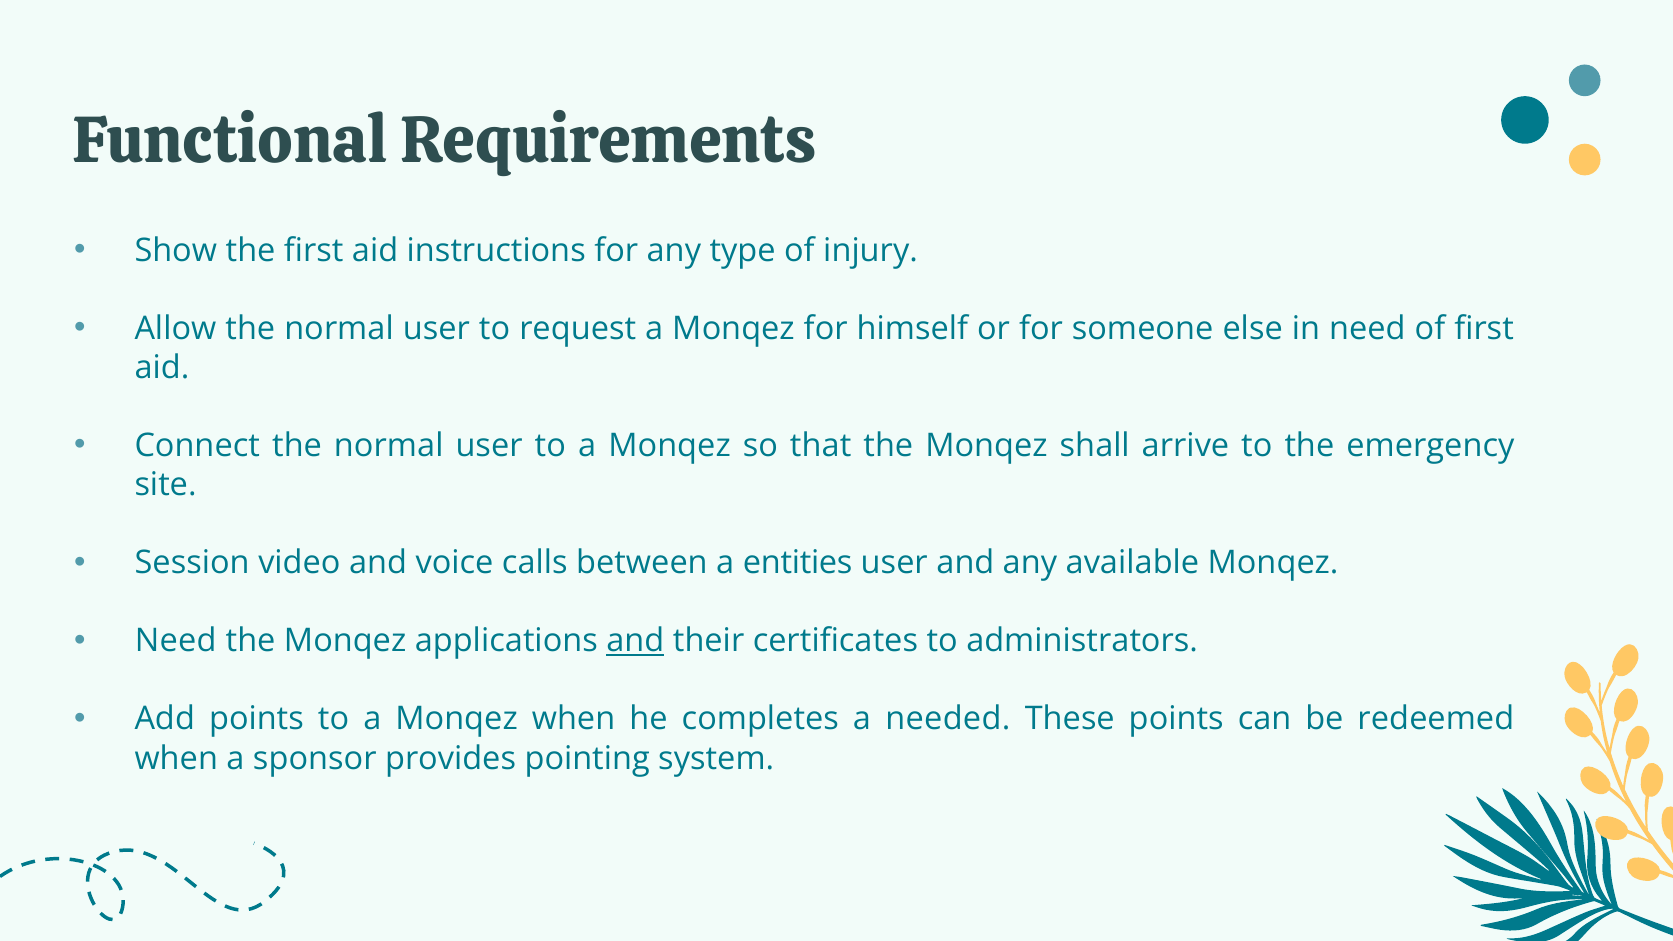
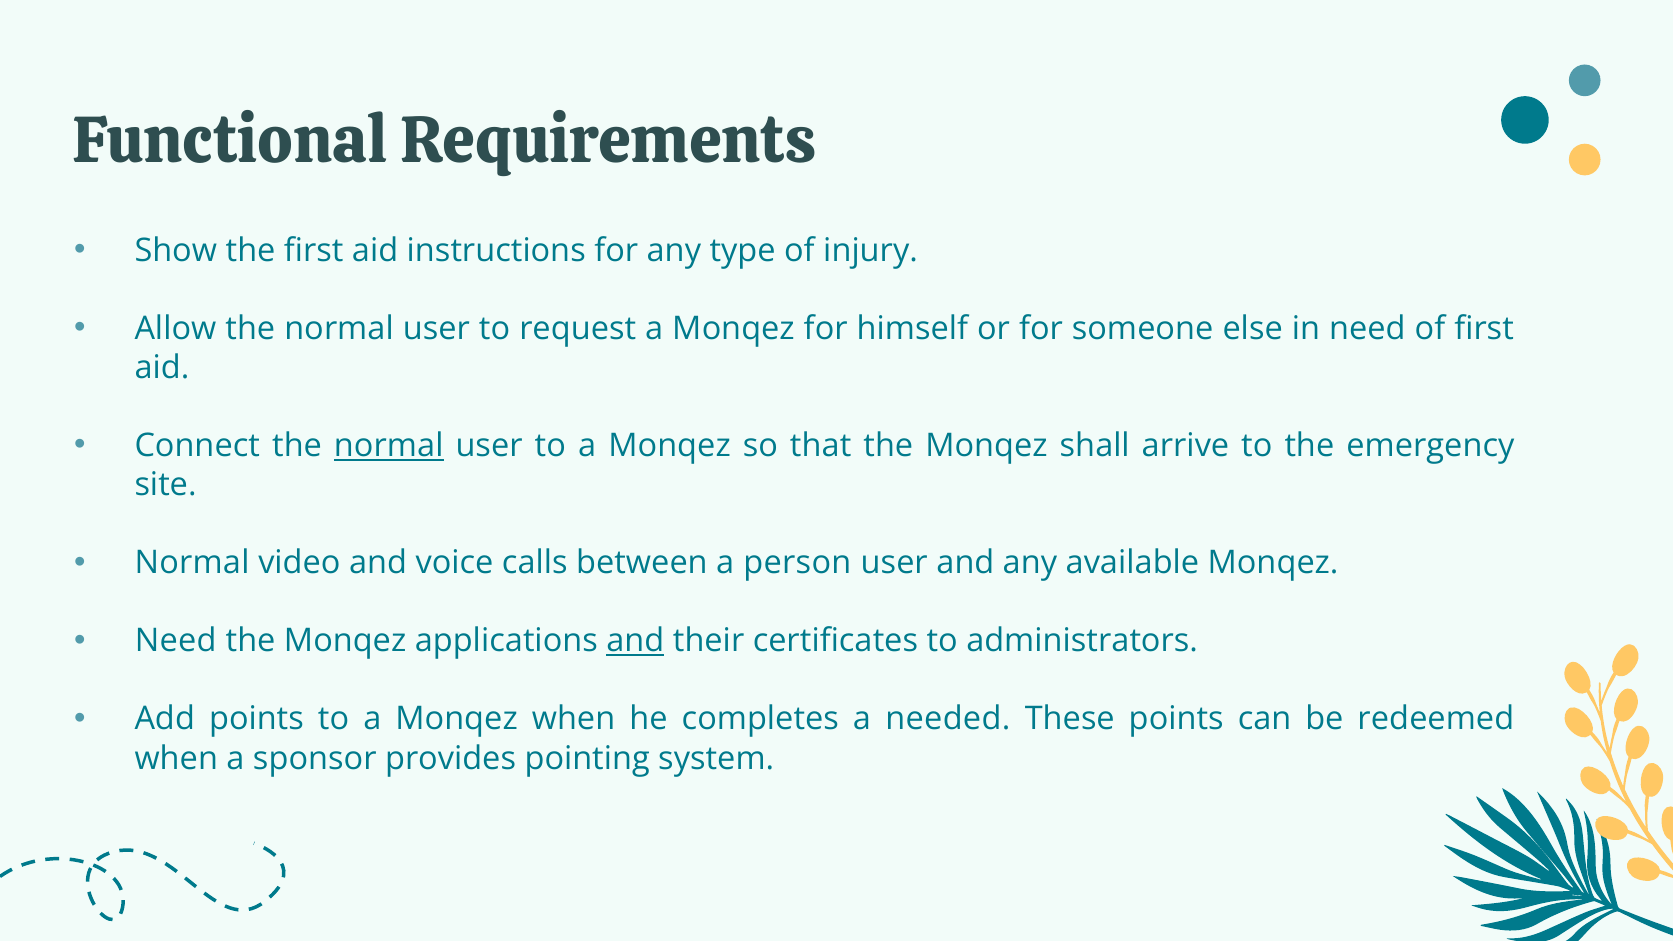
normal underline: none -> present (389, 446)
Session: Session -> Normal (192, 563)
entities: entities -> person (797, 563)
